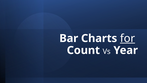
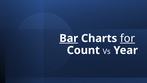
Bar underline: none -> present (69, 38)
